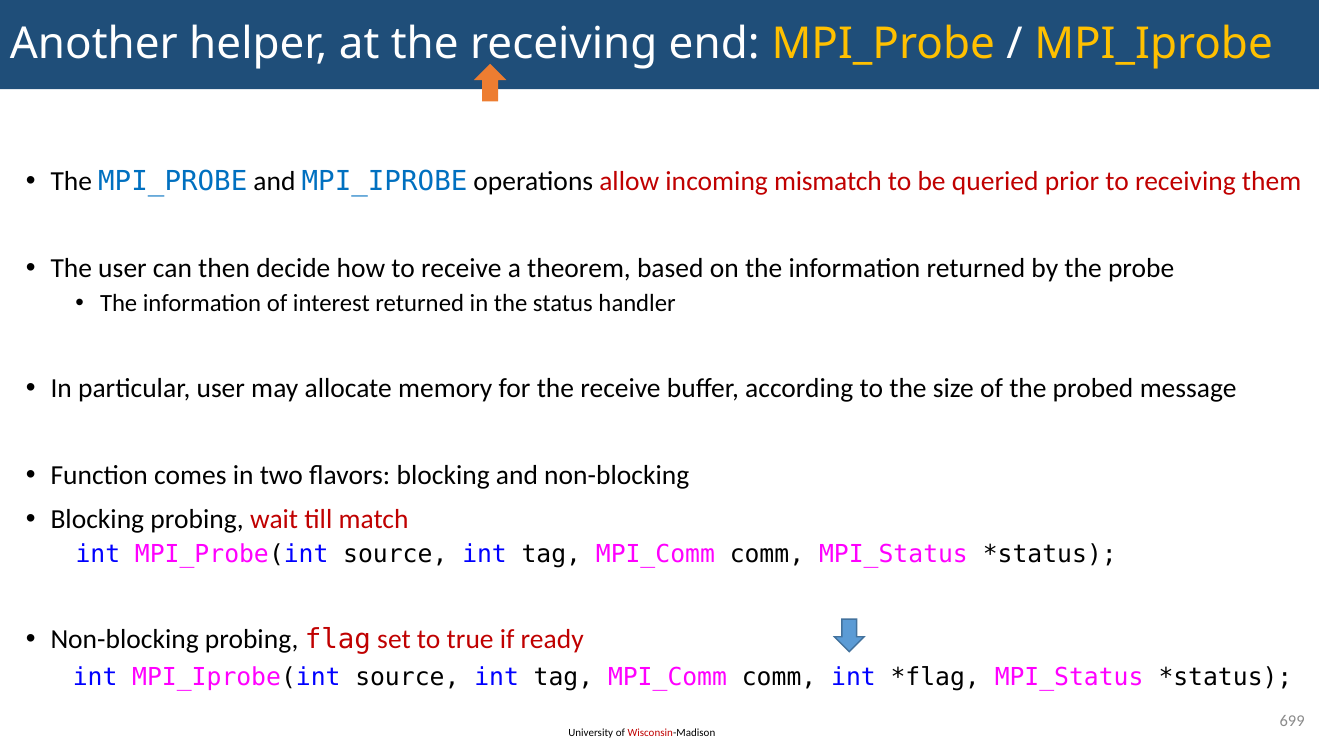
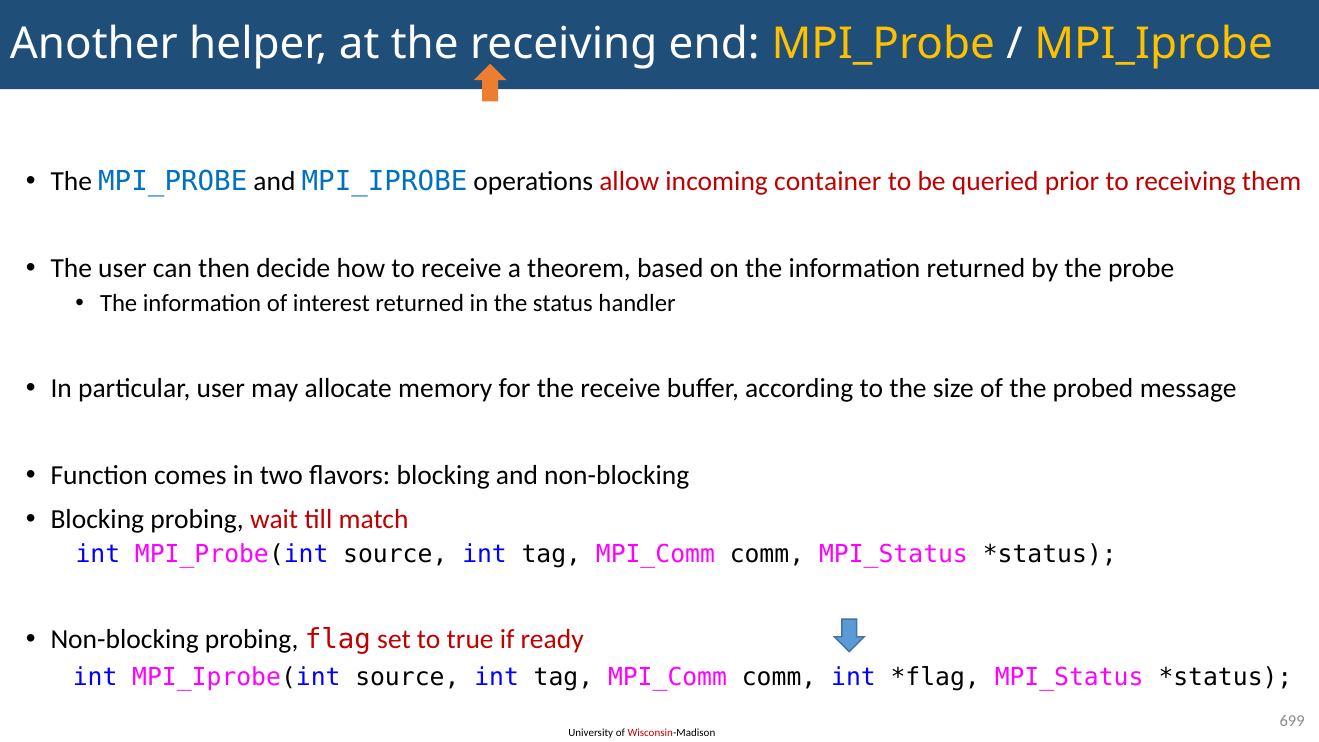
mismatch: mismatch -> container (828, 181)
